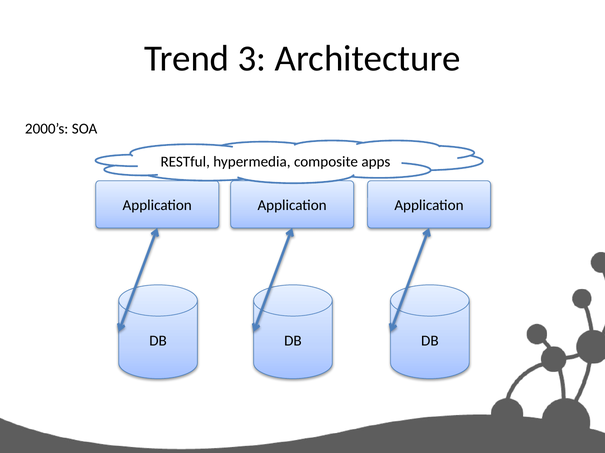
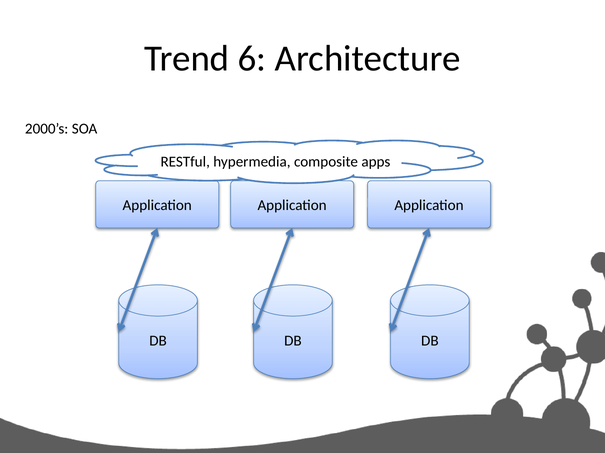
3: 3 -> 6 (252, 59)
